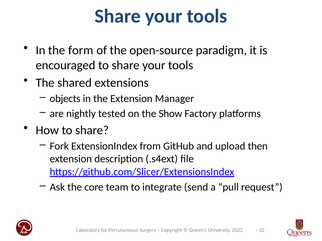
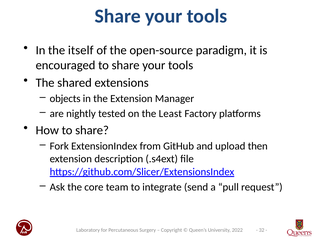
form: form -> itself (81, 50)
Show: Show -> Least (170, 114)
